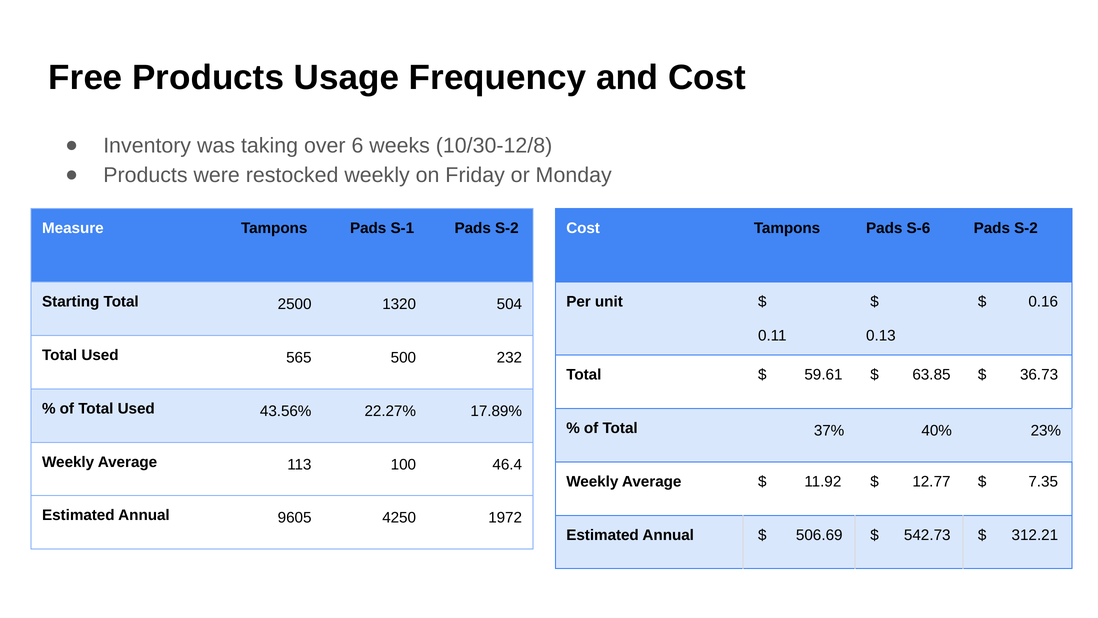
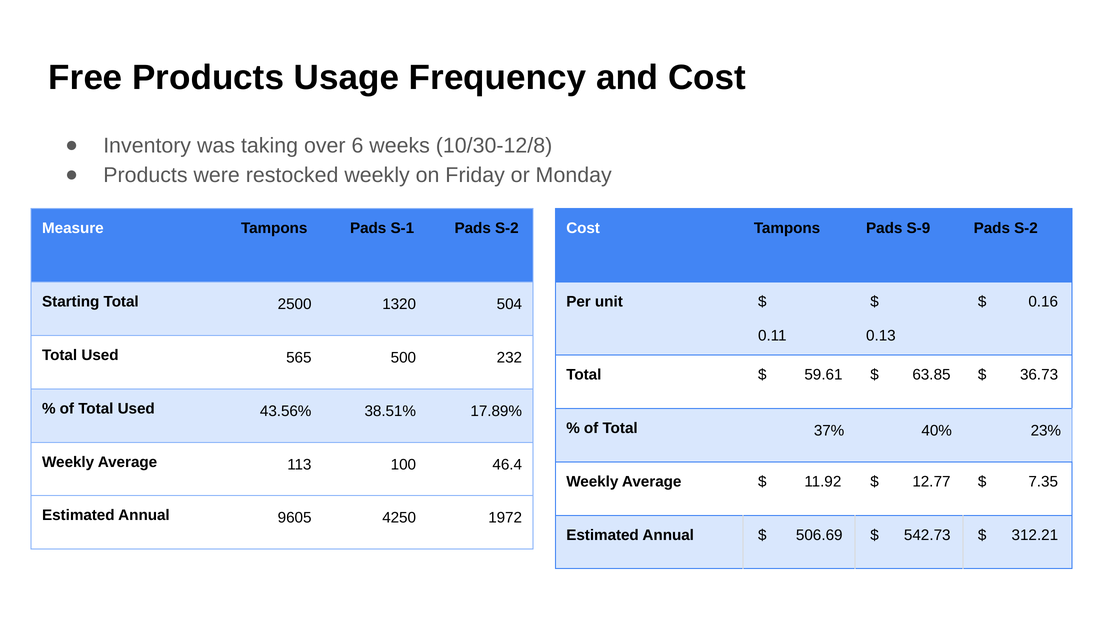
S-6: S-6 -> S-9 (918, 228)
22.27%: 22.27% -> 38.51% (390, 411)
